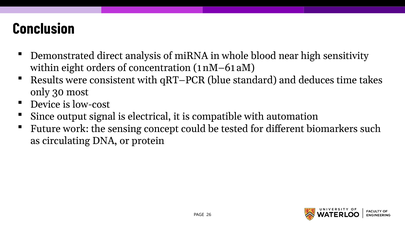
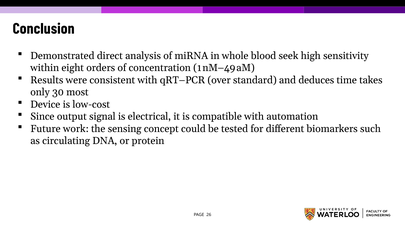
near: near -> seek (288, 56)
nM–61: nM–61 -> nM–49 (219, 68)
blue: blue -> over (219, 80)
